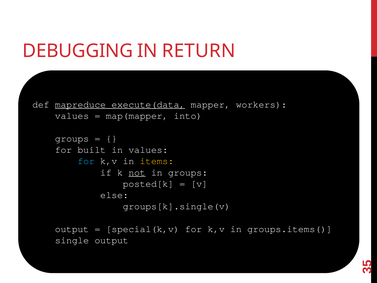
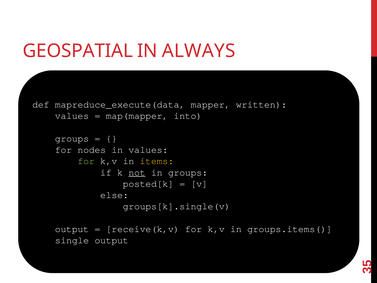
DEBUGGING: DEBUGGING -> GEOSPATIAL (78, 51)
RETURN: RETURN -> ALWAYS (199, 51)
mapreduce_execute(data underline: present -> none (120, 104)
workers: workers -> written (261, 104)
built: built -> nodes (92, 150)
for colour: light blue -> light green (86, 161)
special(k,v: special(k,v -> receive(k,v (143, 229)
